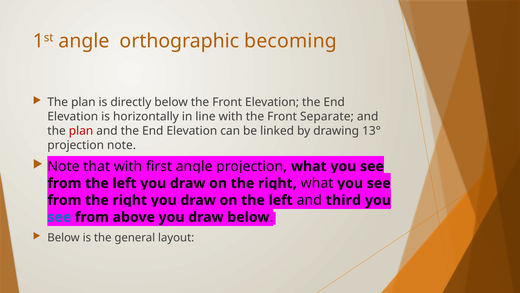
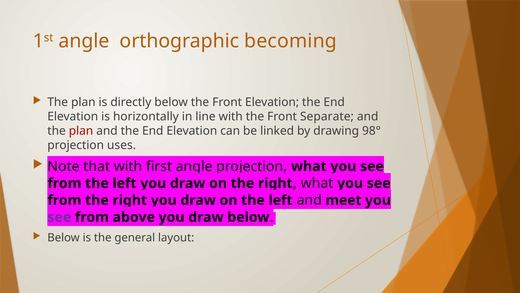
13°: 13° -> 98° (371, 131)
projection note: note -> uses (122, 145)
third: third -> meet (343, 200)
see colour: blue -> purple (59, 217)
